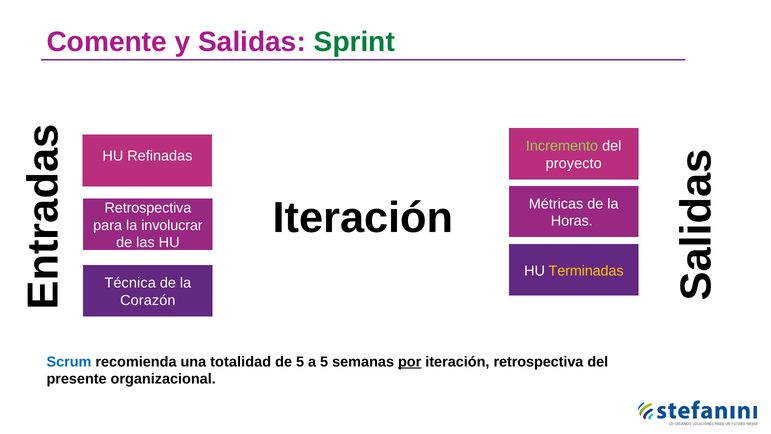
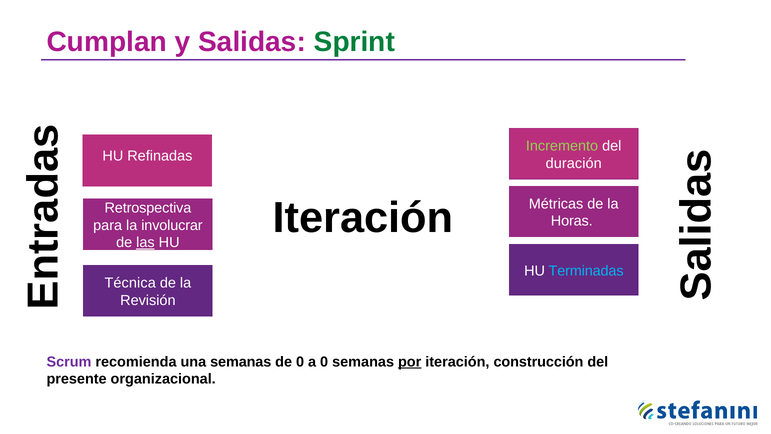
Comente: Comente -> Cumplan (107, 42)
proyecto: proyecto -> duración (574, 163)
las underline: none -> present (145, 242)
Terminadas colour: yellow -> light blue (586, 271)
Corazón: Corazón -> Revisión (148, 300)
Scrum colour: blue -> purple (69, 362)
una totalidad: totalidad -> semanas (241, 362)
de 5: 5 -> 0 (300, 362)
a 5: 5 -> 0 (324, 362)
iteración retrospectiva: retrospectiva -> construcción (538, 362)
